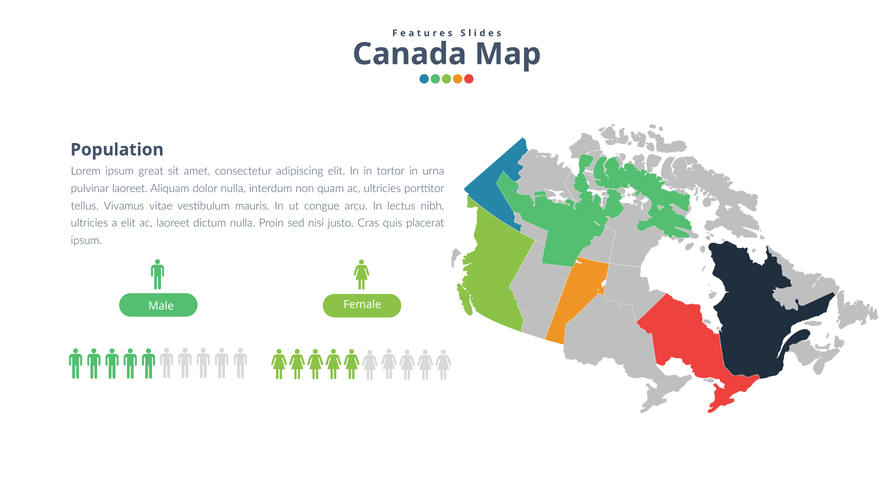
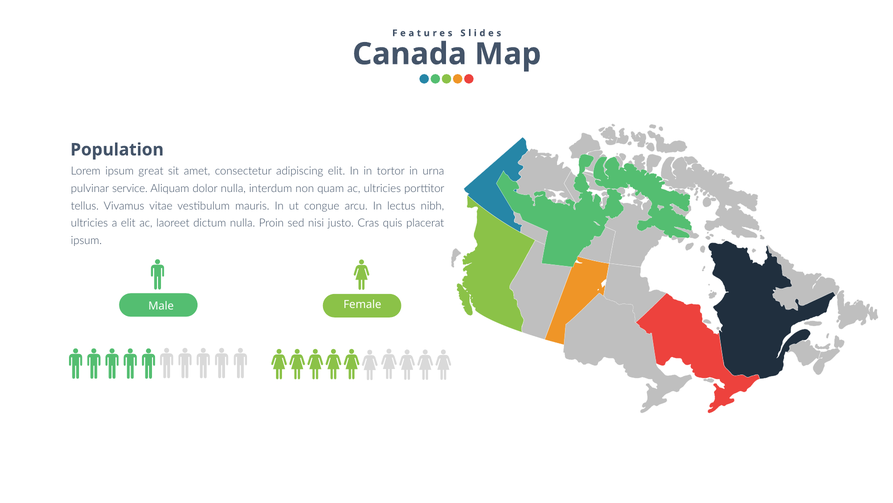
pulvinar laoreet: laoreet -> service (130, 188)
